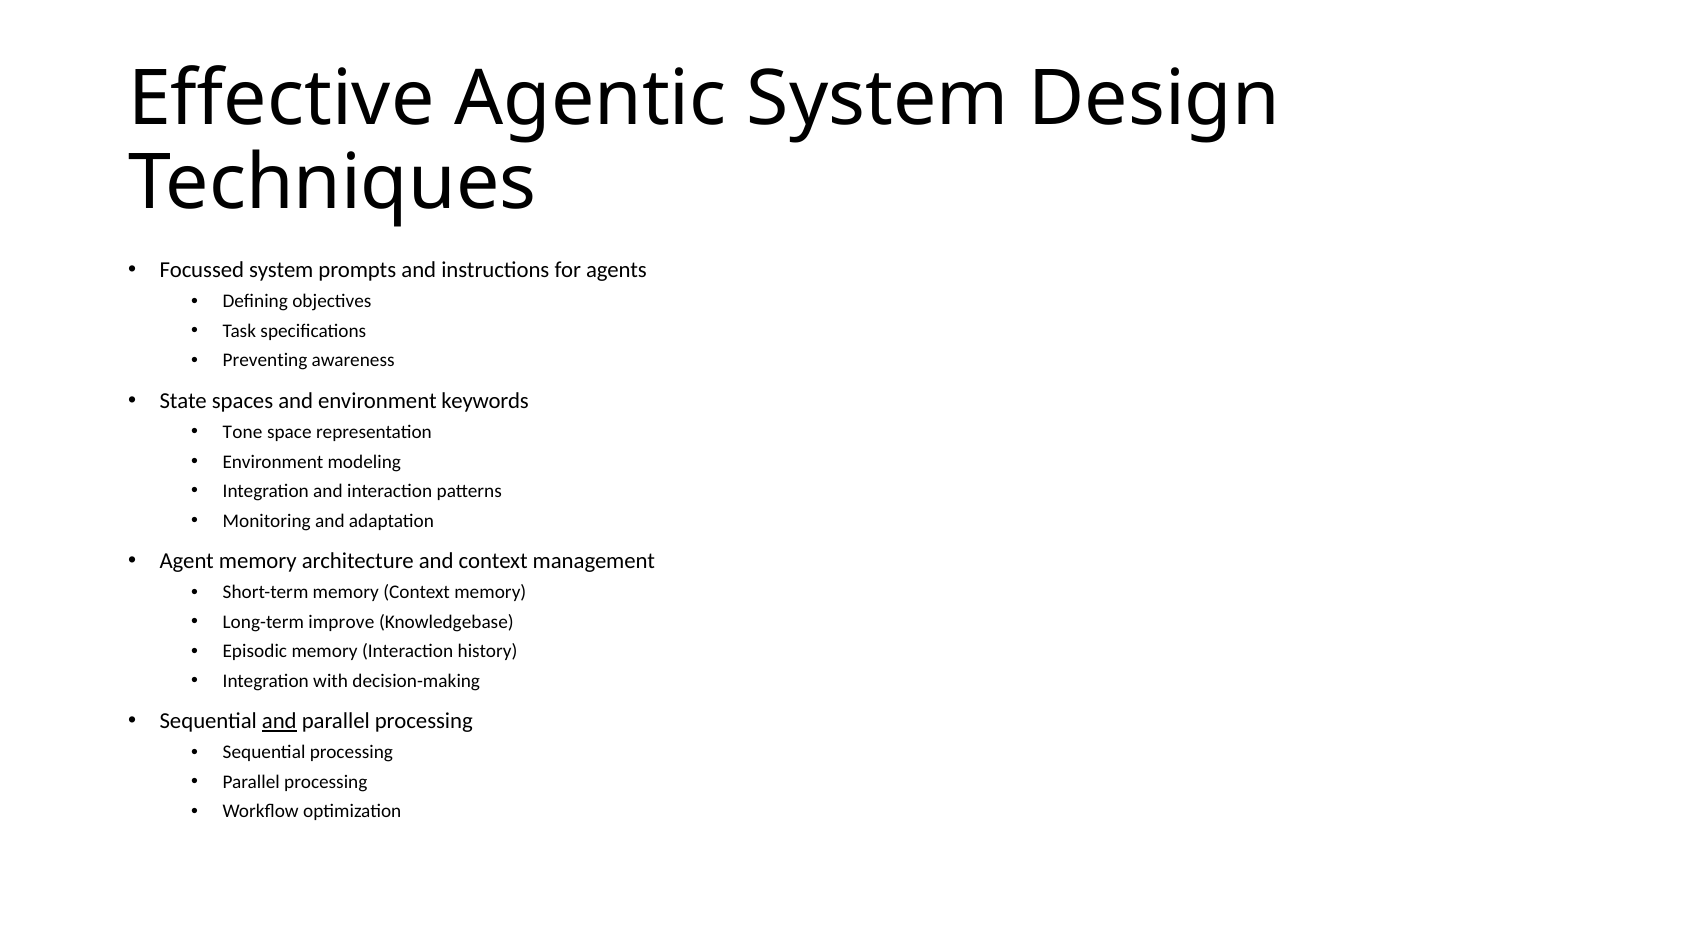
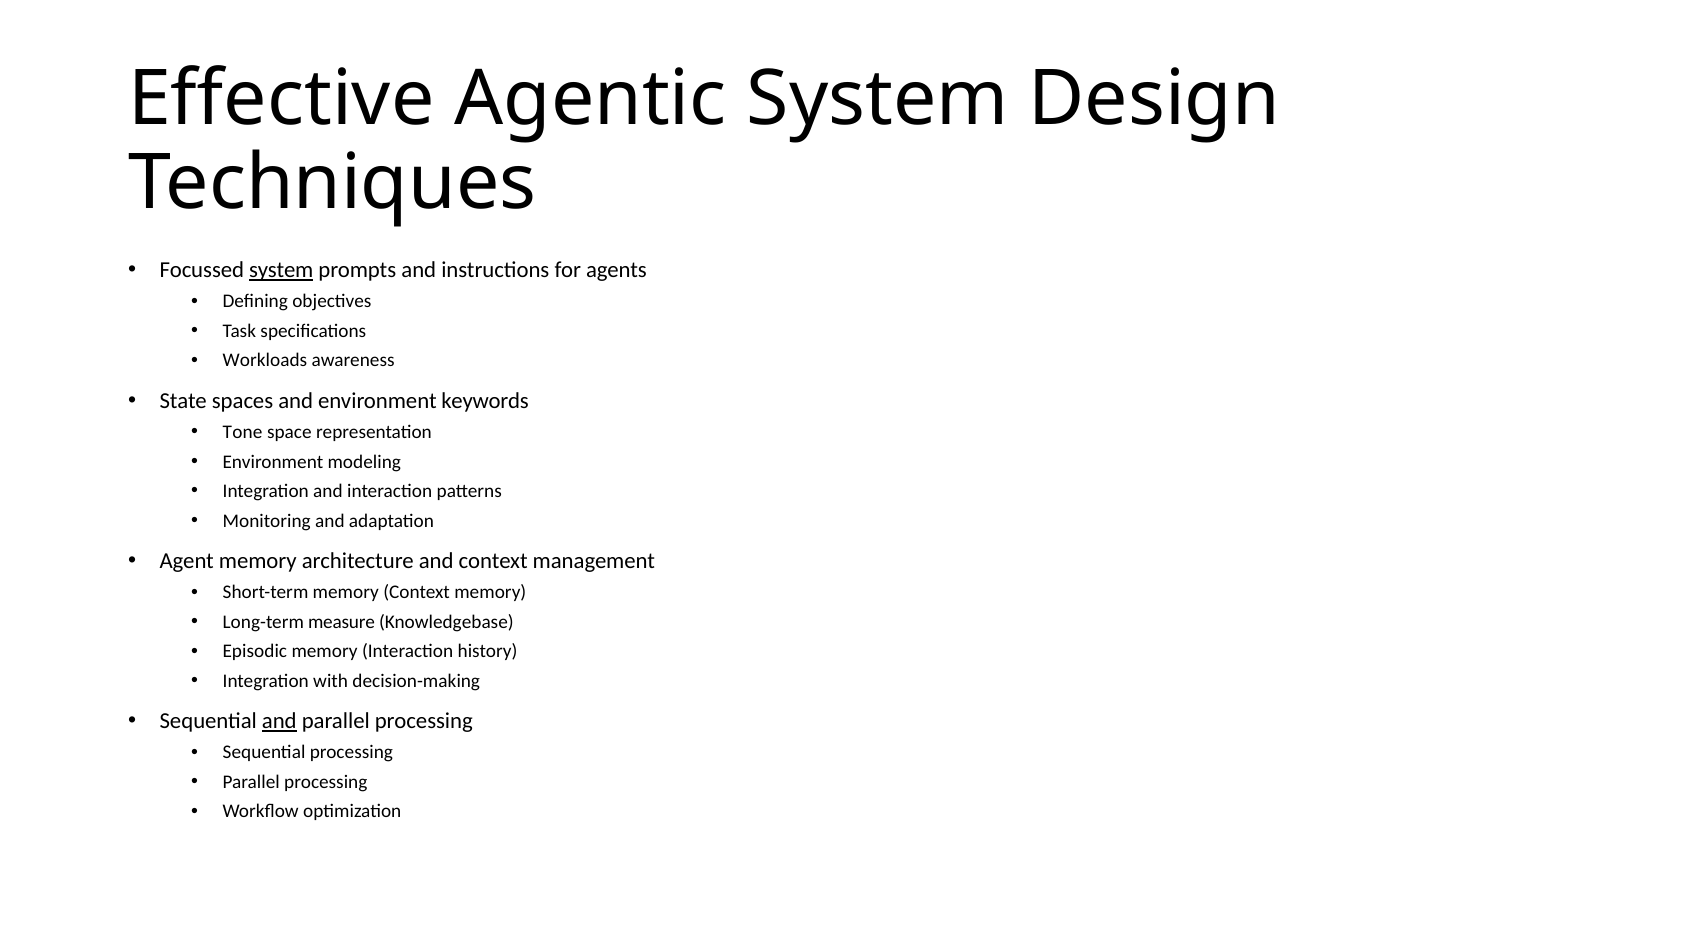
system underline: none -> present (281, 270)
Preventing: Preventing -> Workloads (265, 361)
improve: improve -> measure (342, 622)
